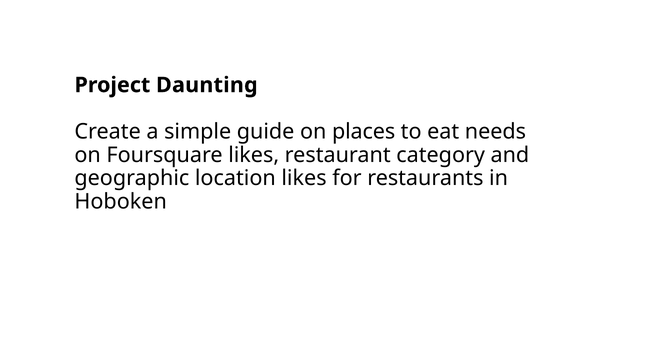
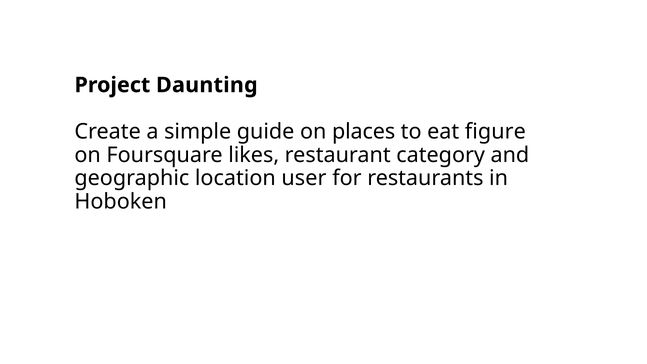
needs: needs -> figure (495, 132)
location likes: likes -> user (304, 178)
